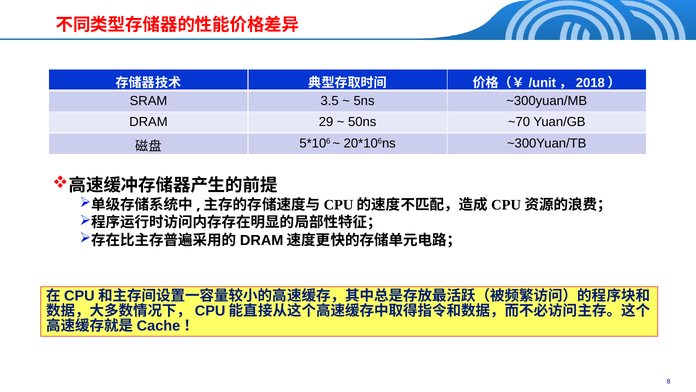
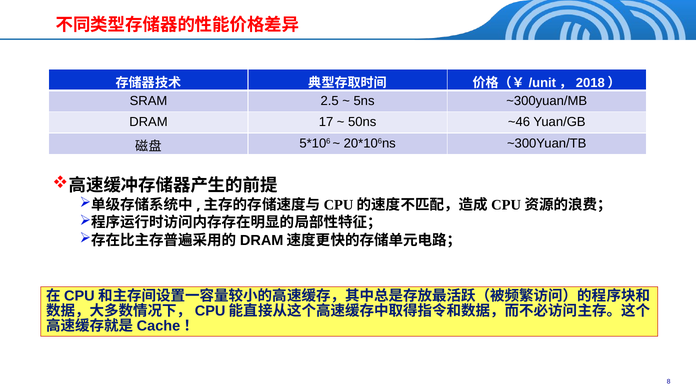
3.5: 3.5 -> 2.5 (330, 101)
29: 29 -> 17 (326, 122)
~70: ~70 -> ~46 (519, 122)
